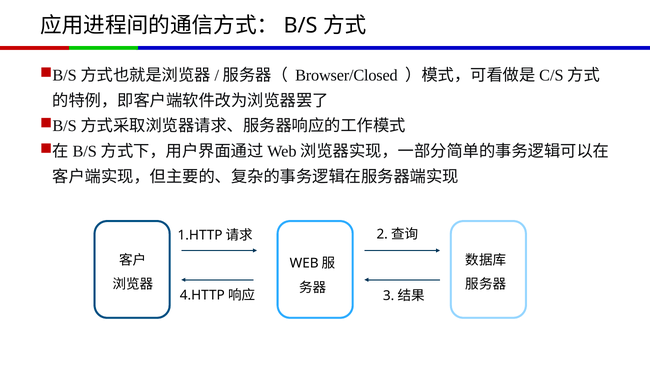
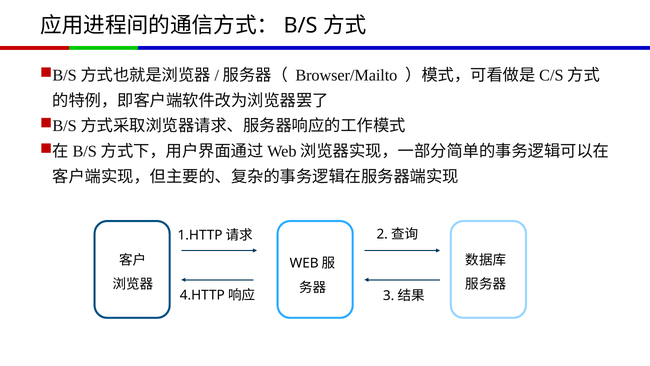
Browser/Closed: Browser/Closed -> Browser/Mailto (346, 75)
